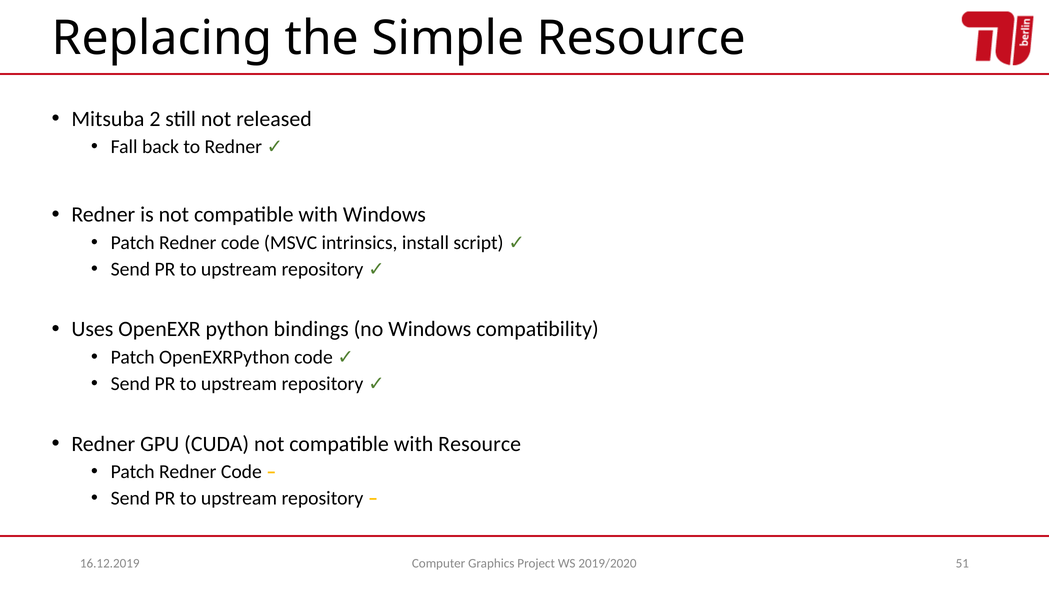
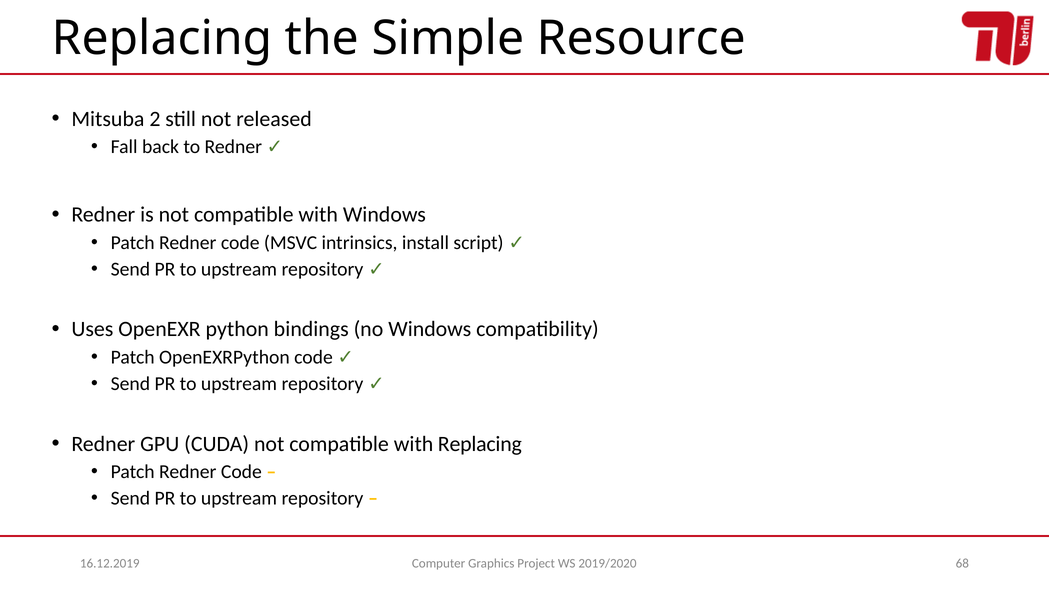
with Resource: Resource -> Replacing (480, 444)
51: 51 -> 68 (962, 563)
